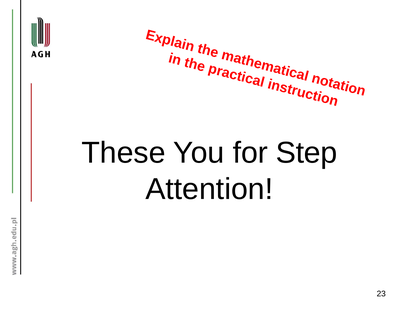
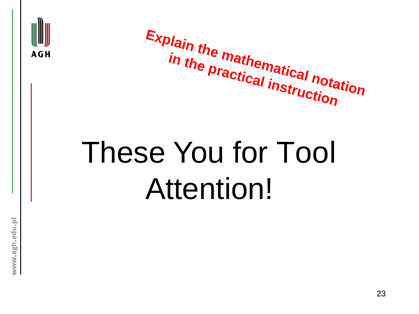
Step: Step -> Tool (306, 153)
